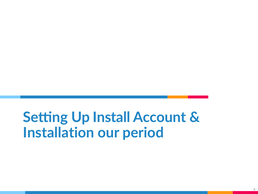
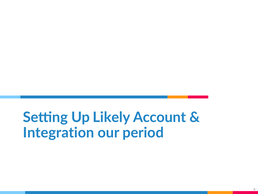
Install: Install -> Likely (111, 117)
Installation: Installation -> Integration (59, 132)
